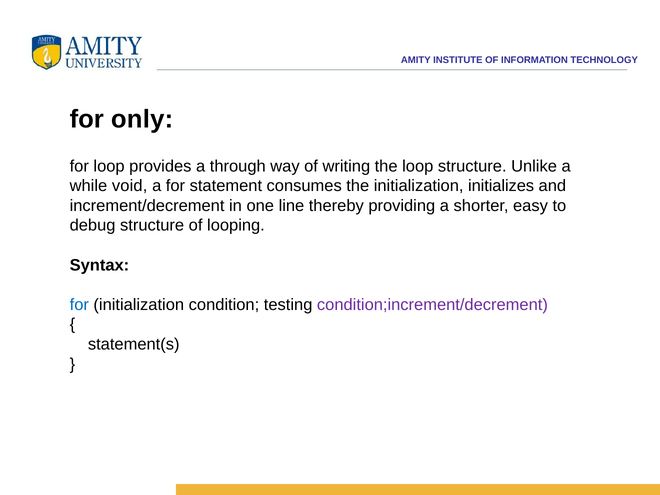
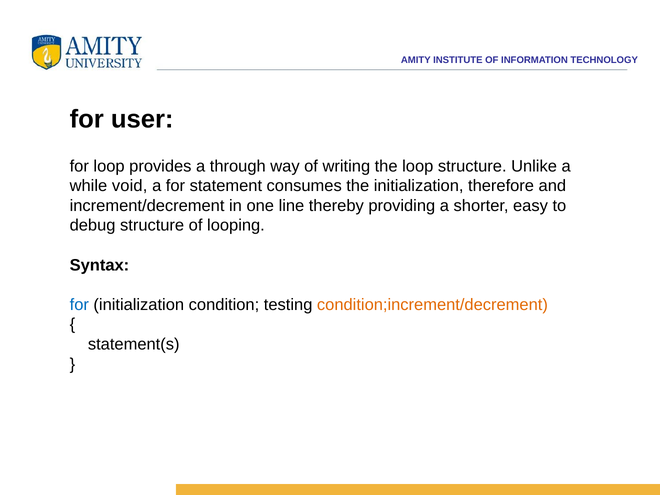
only: only -> user (142, 119)
initializes: initializes -> therefore (501, 186)
condition;increment/decrement colour: purple -> orange (432, 305)
